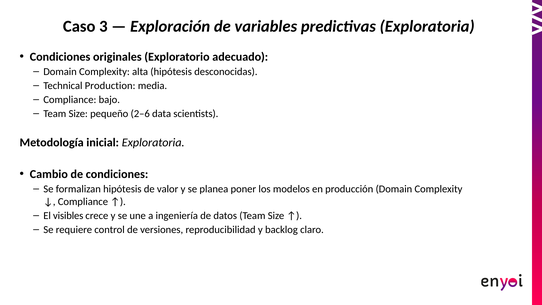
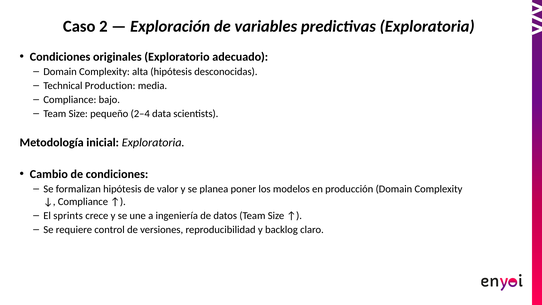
3: 3 -> 2 (103, 26)
2–6: 2–6 -> 2–4 (140, 114)
visibles: visibles -> sprints (68, 216)
